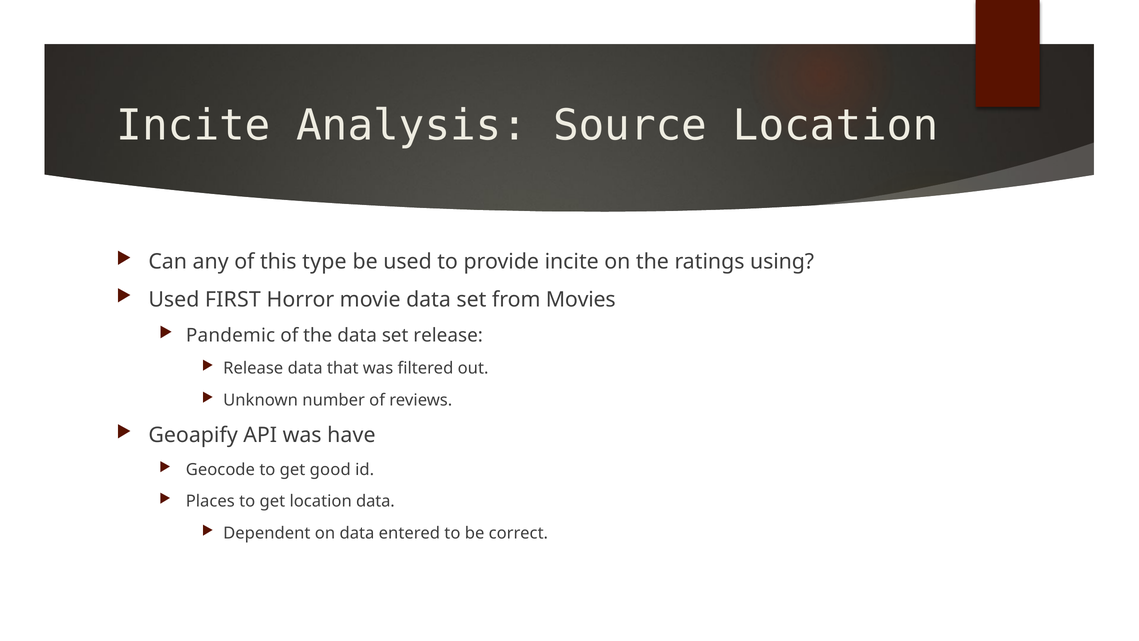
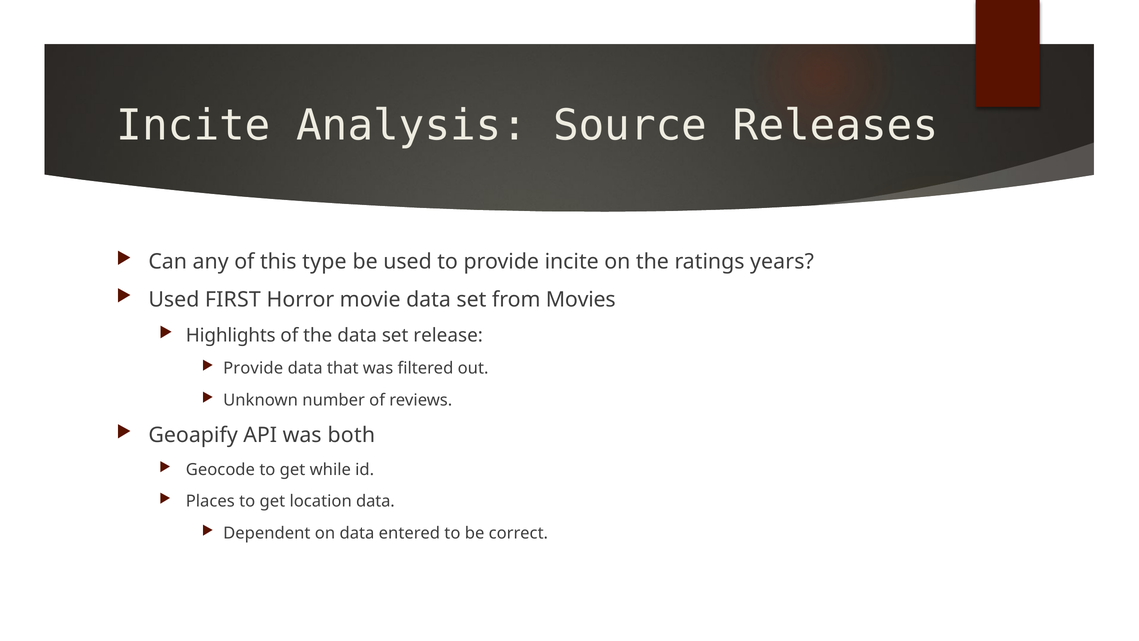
Source Location: Location -> Releases (836, 126)
using: using -> years (782, 262)
Pandemic: Pandemic -> Highlights (231, 335)
Release: Release -> Provide (253, 368)
have: have -> both (351, 435)
good: good -> while (330, 469)
